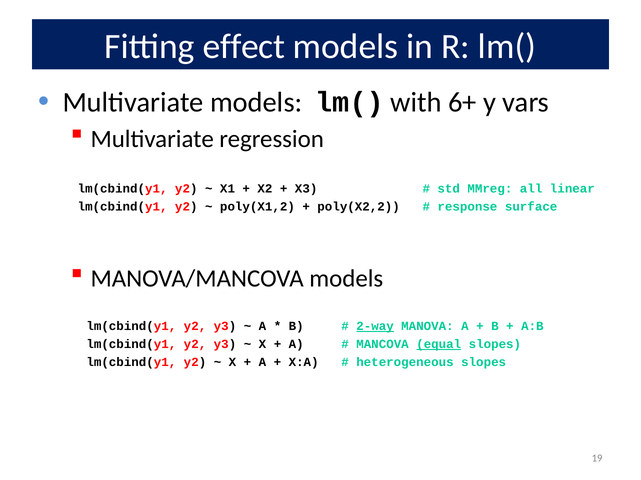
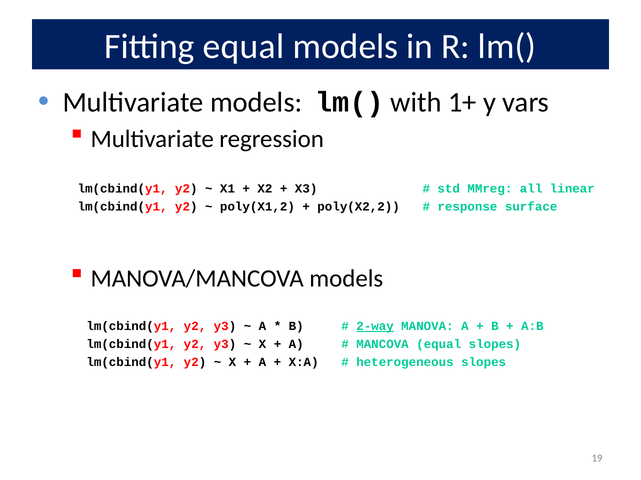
Fitting effect: effect -> equal (244, 47)
6+: 6+ -> 1+ (462, 102)
equal underline: present -> none (439, 345)
